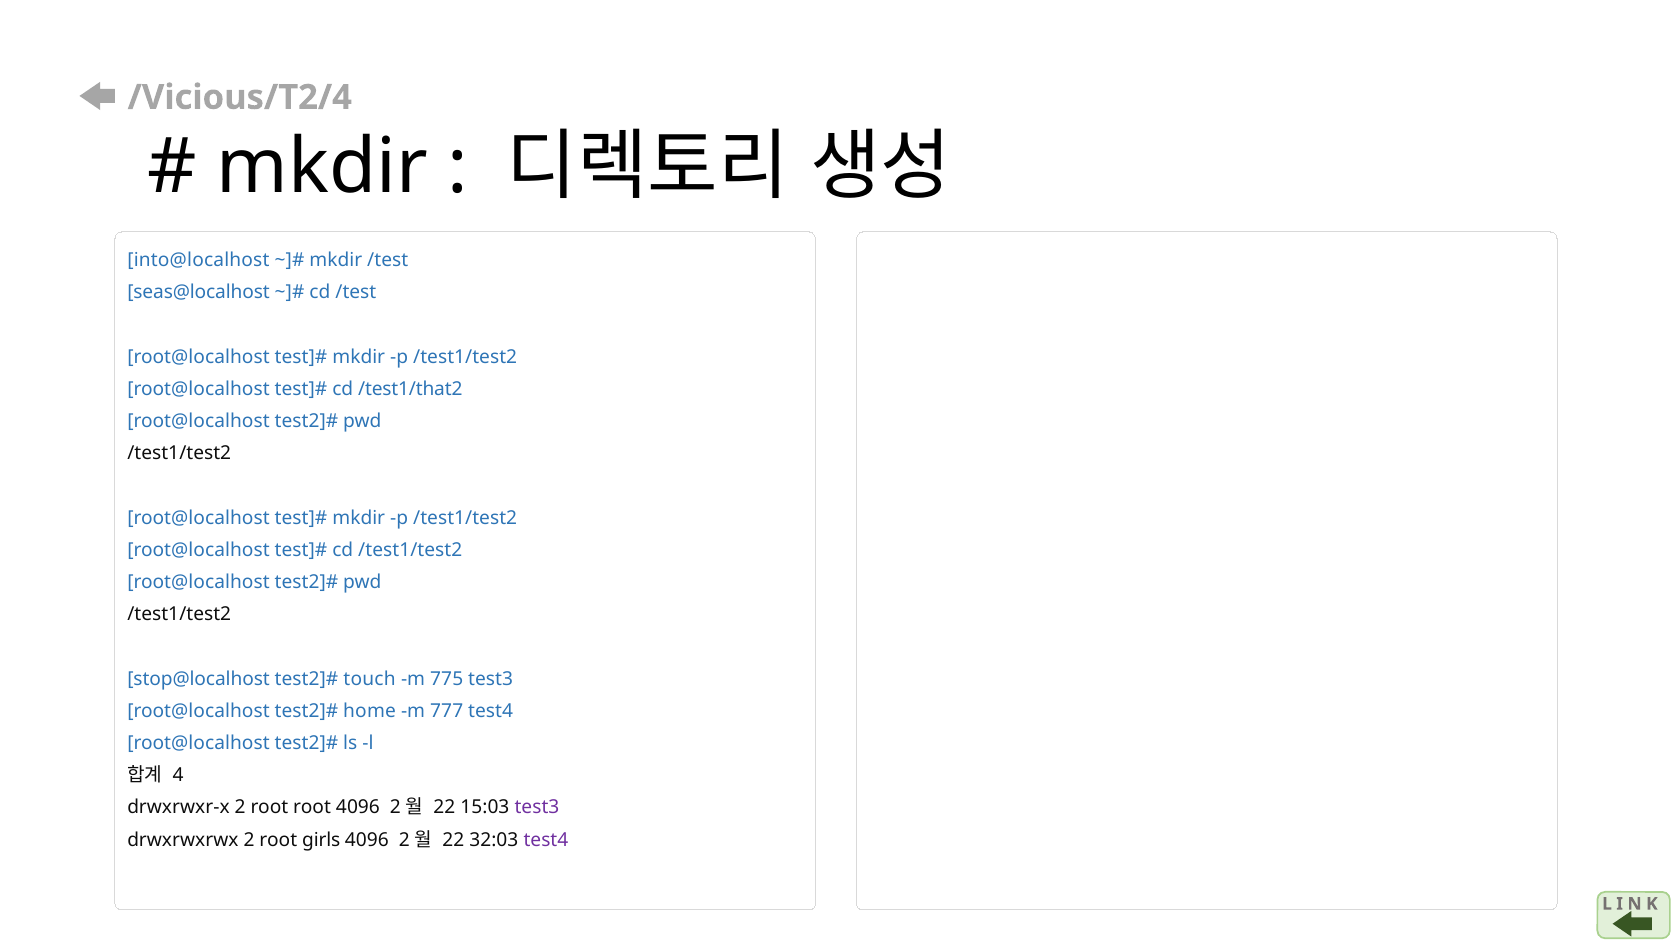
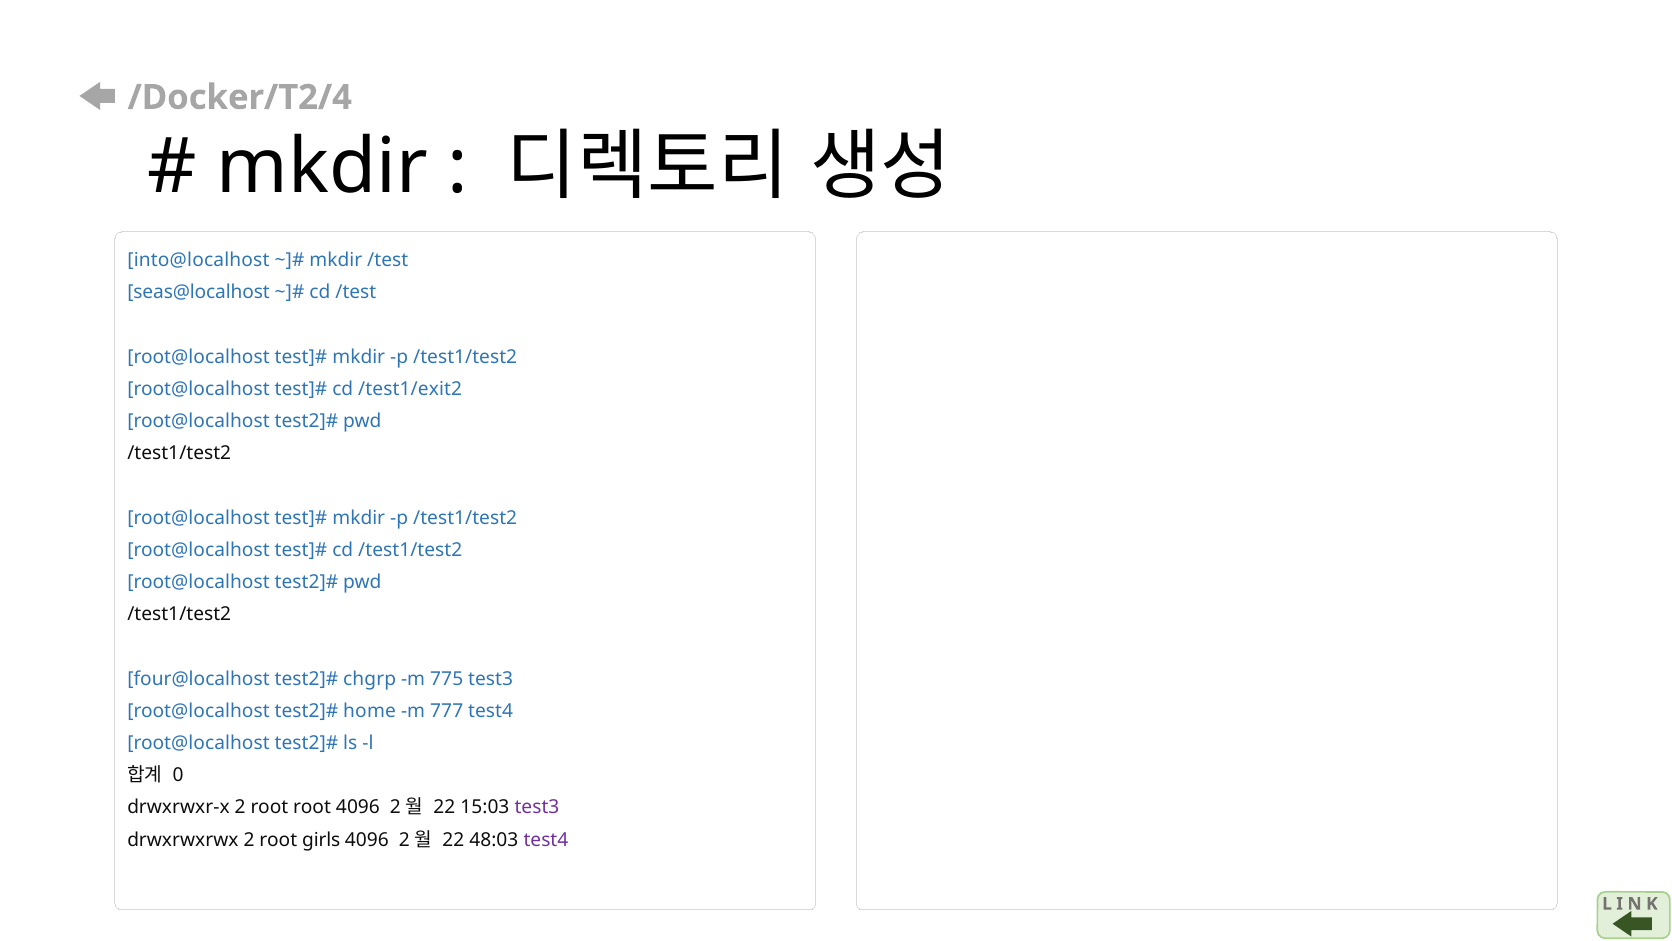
/Vicious/T2/4: /Vicious/T2/4 -> /Docker/T2/4 (240, 97)
/test1/that2: /test1/that2 -> /test1/exit2 (410, 389)
stop@localhost: stop@localhost -> four@localhost (198, 678)
touch: touch -> chgrp (370, 678)
4: 4 -> 0 (178, 775)
32:03: 32:03 -> 48:03 (494, 839)
